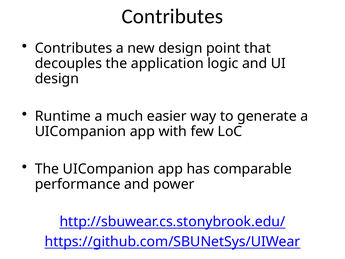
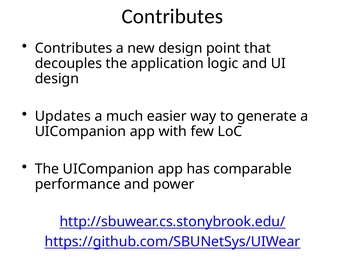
Runtime: Runtime -> Updates (63, 116)
